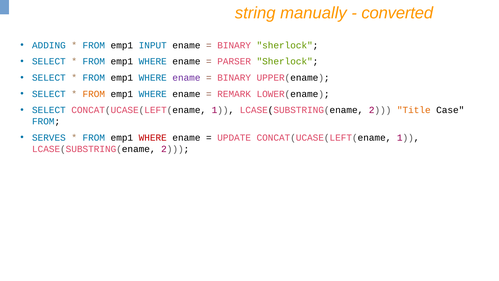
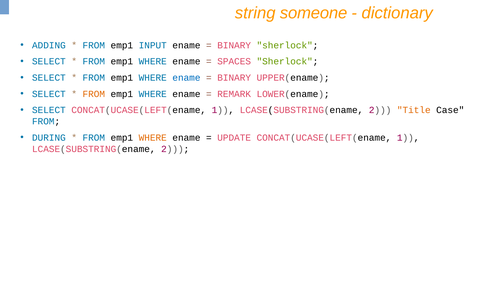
manually: manually -> someone (314, 13)
converted: converted -> dictionary (397, 13)
PARSER: PARSER -> SPACES (234, 61)
ename colour: purple -> blue (186, 78)
SERVES: SERVES -> DURING (49, 138)
WHERE colour: red -> orange (153, 138)
